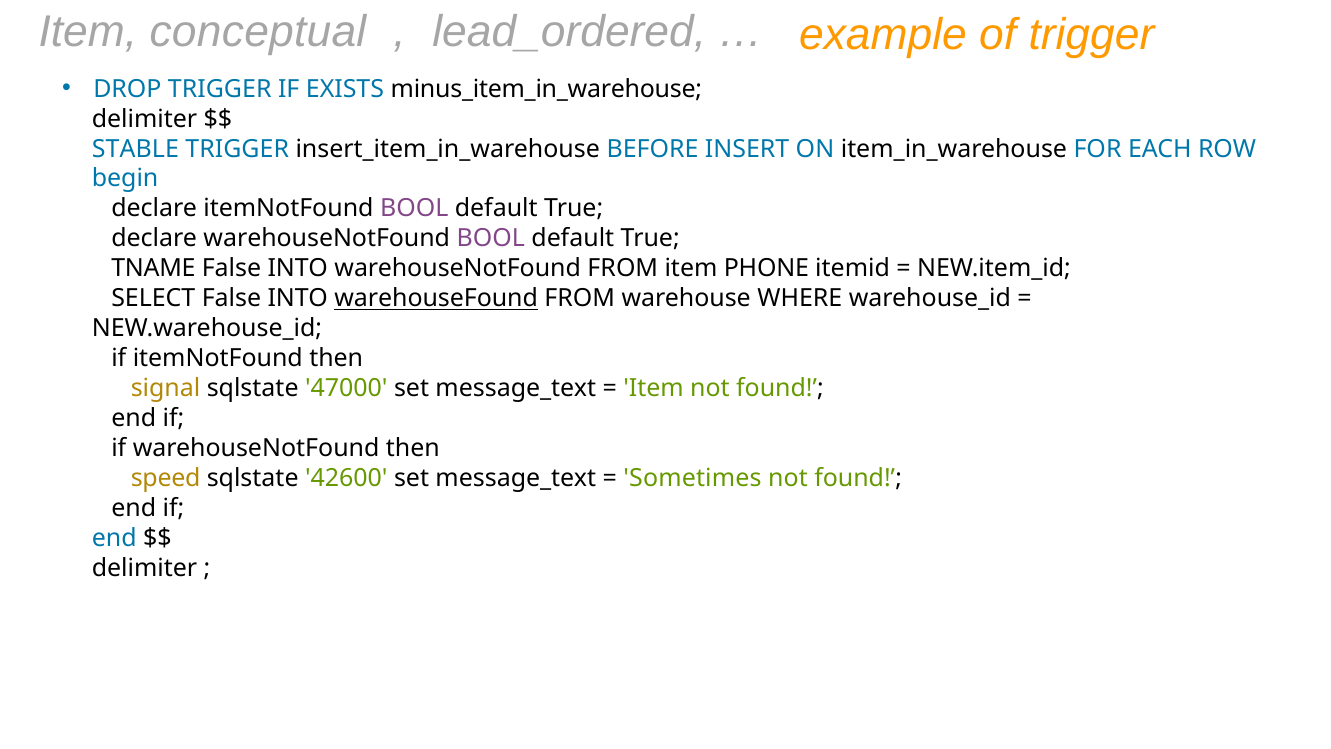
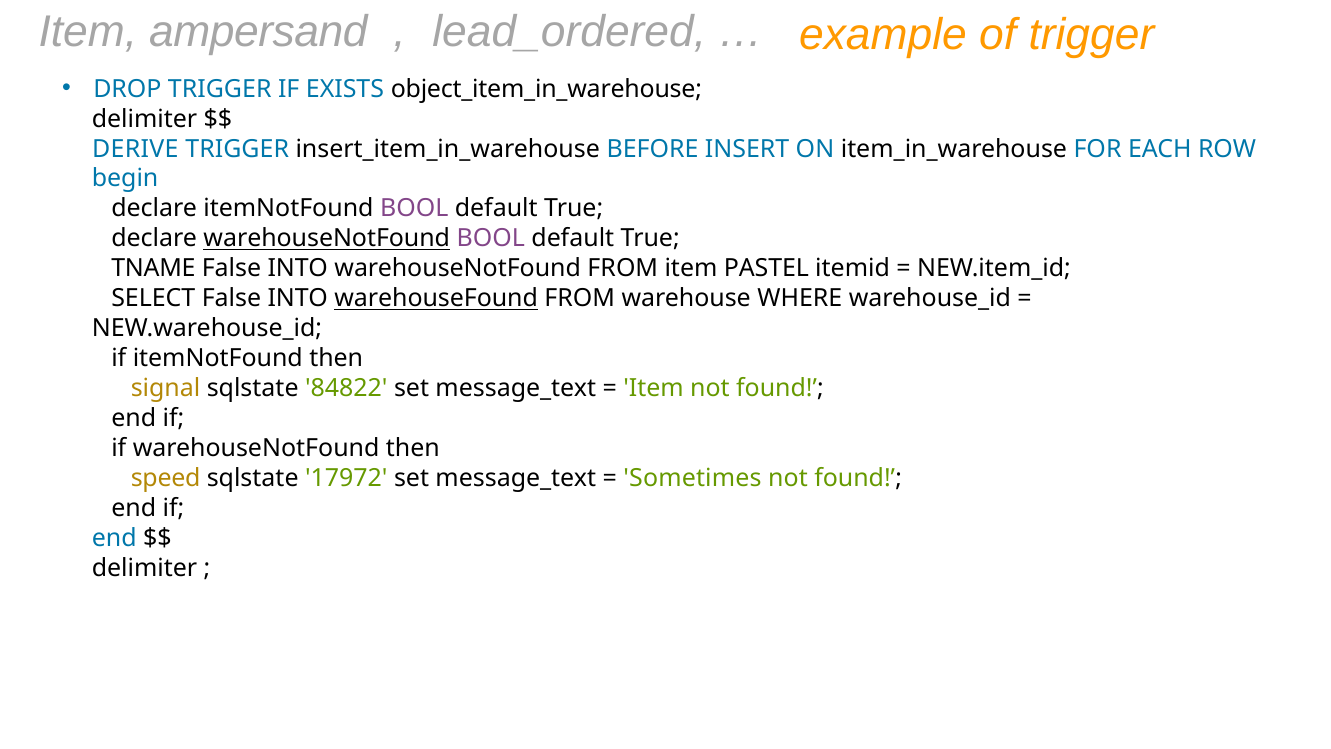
conceptual: conceptual -> ampersand (258, 32)
minus_item_in_warehouse: minus_item_in_warehouse -> object_item_in_warehouse (546, 89)
STABLE: STABLE -> DERIVE (135, 149)
warehouseNotFound underline: none -> present (327, 239)
PHONE: PHONE -> PASTEL (766, 269)
47000: 47000 -> 84822 (346, 388)
42600: 42600 -> 17972 (346, 478)
